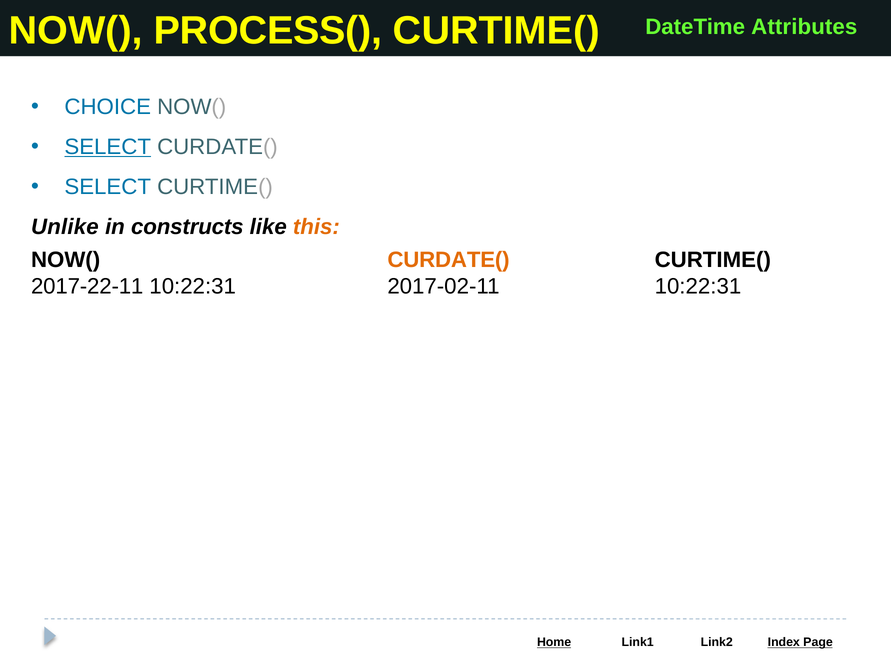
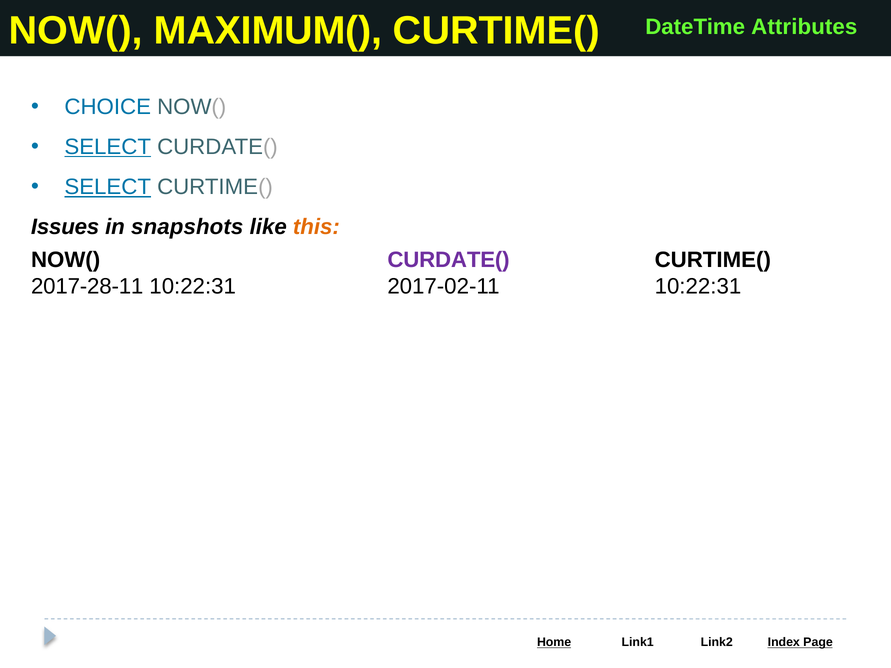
PROCESS(: PROCESS( -> MAXIMUM( (268, 31)
SELECT underline: none -> present (108, 187)
Unlike: Unlike -> Issues (65, 227)
constructs: constructs -> snapshots (187, 227)
CURDATE( colour: orange -> purple (449, 260)
2017-22-11: 2017-22-11 -> 2017-28-11 (87, 287)
